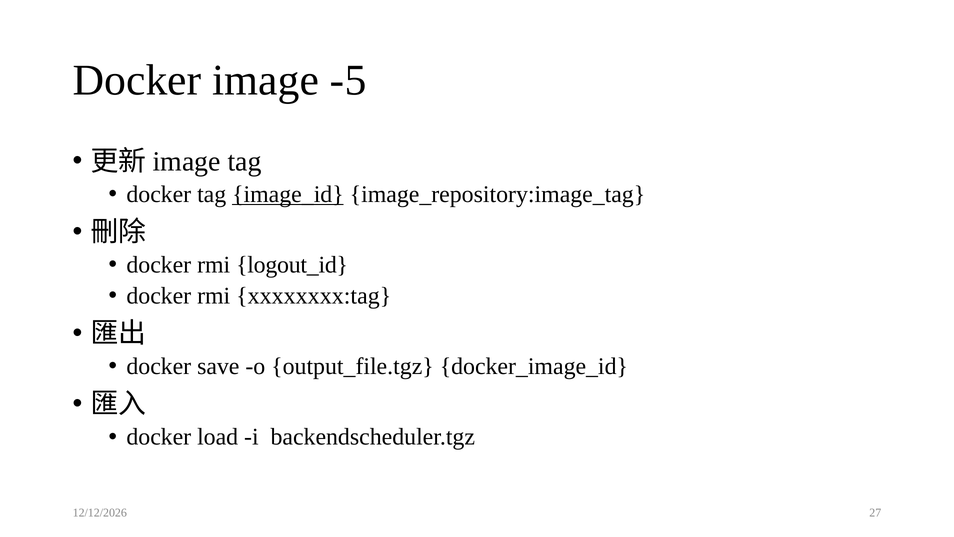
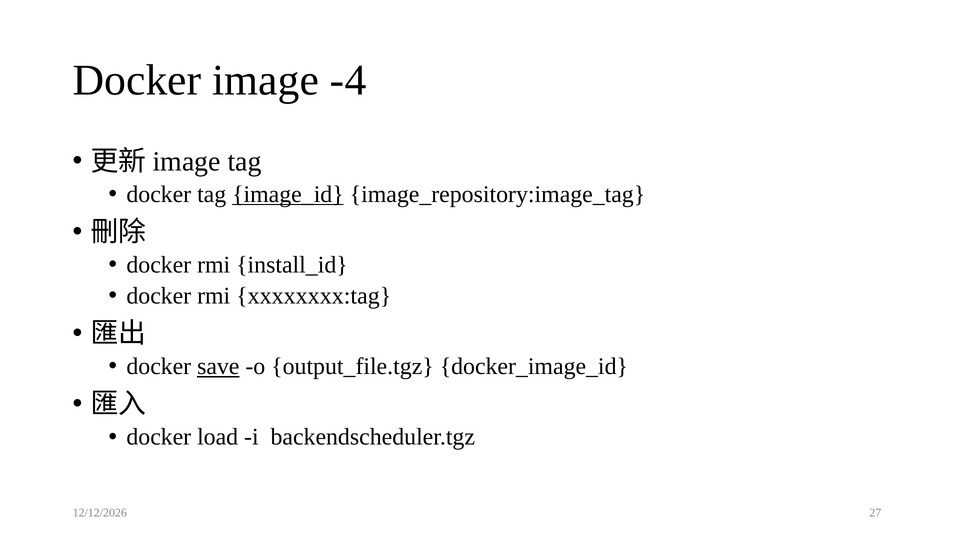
-5: -5 -> -4 (348, 80)
logout_id: logout_id -> install_id (292, 265)
save underline: none -> present (218, 366)
